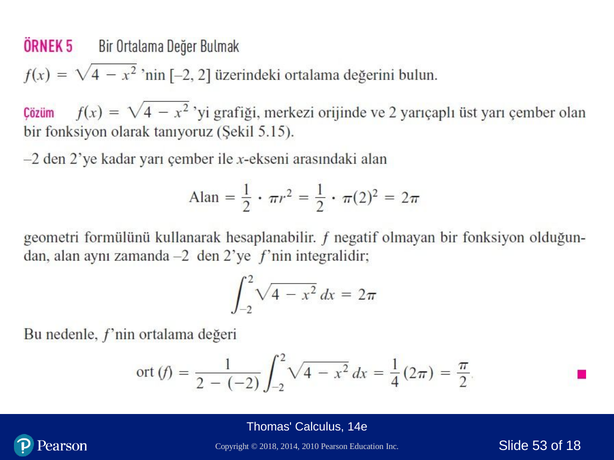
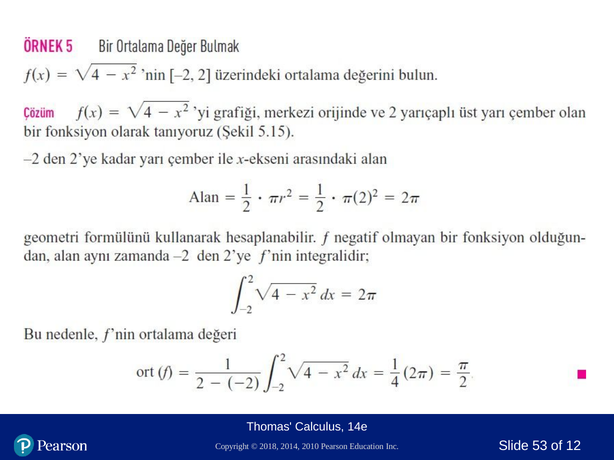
18: 18 -> 12 (574, 446)
